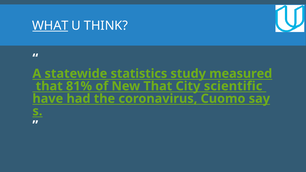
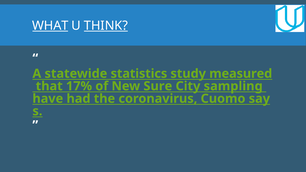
THINK underline: none -> present (106, 26)
81%: 81% -> 17% (79, 86)
New That: That -> Sure (158, 86)
scientific: scientific -> sampling (233, 86)
